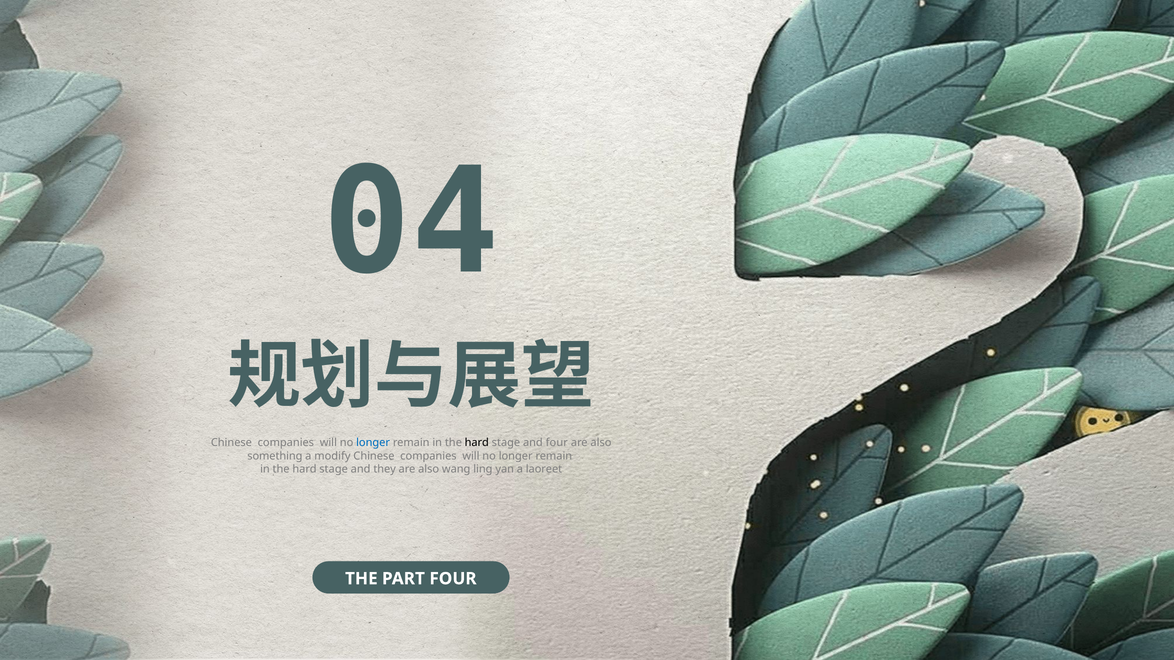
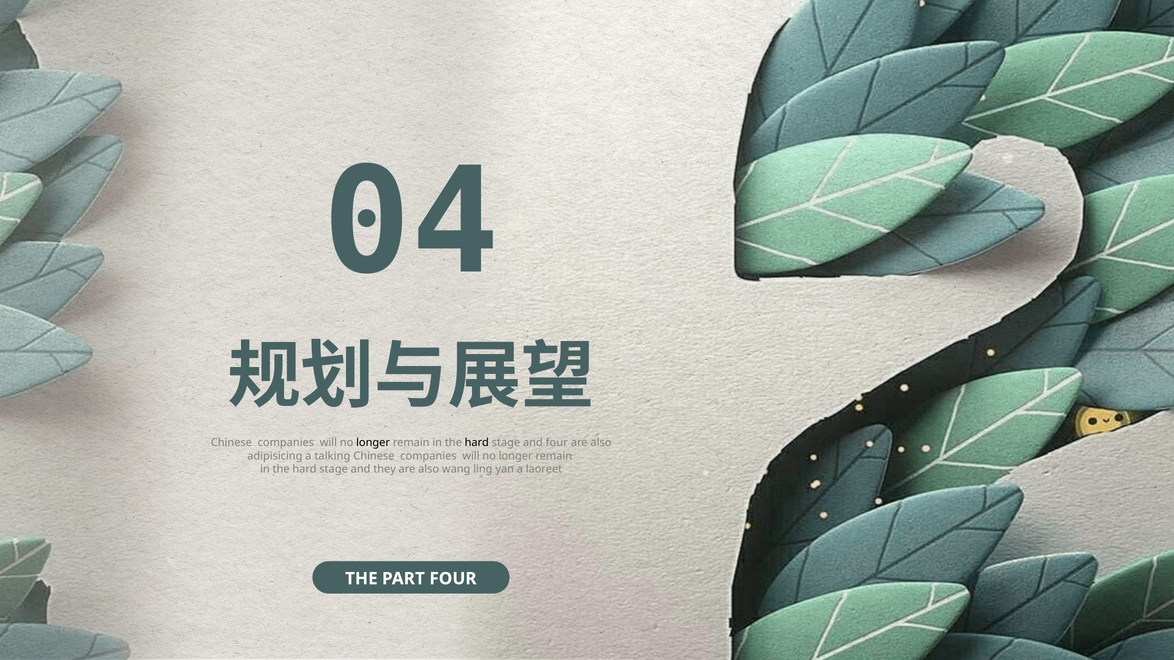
longer colour: blue -> black (373, 443)
something: something -> adipisicing (275, 456)
modify: modify -> talking (332, 456)
